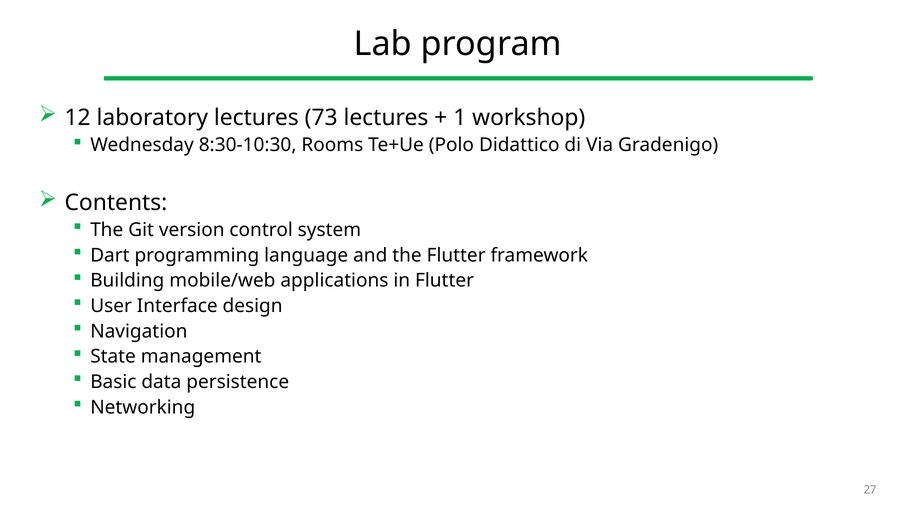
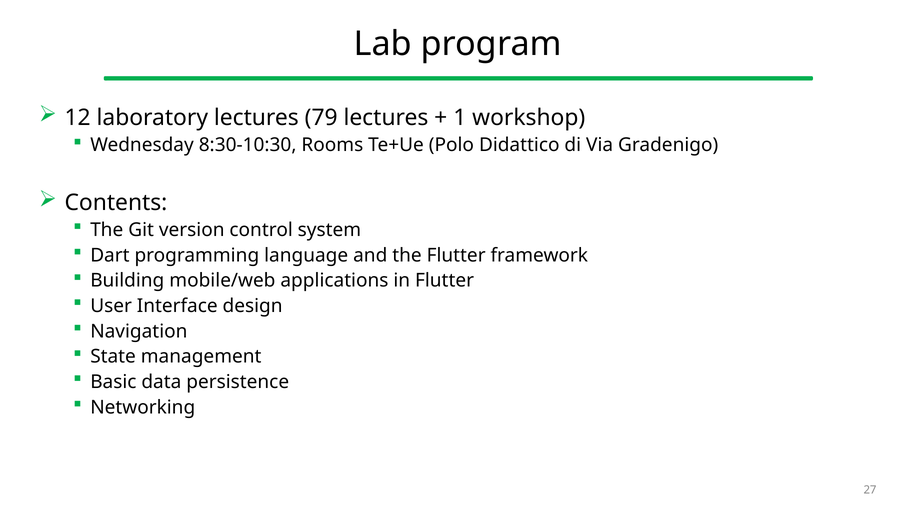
73: 73 -> 79 (321, 118)
